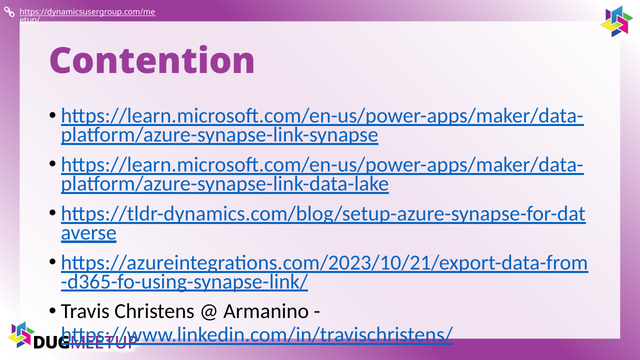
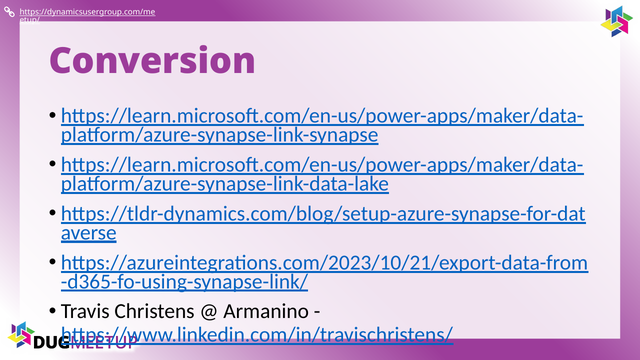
Contention: Contention -> Conversion (152, 61)
